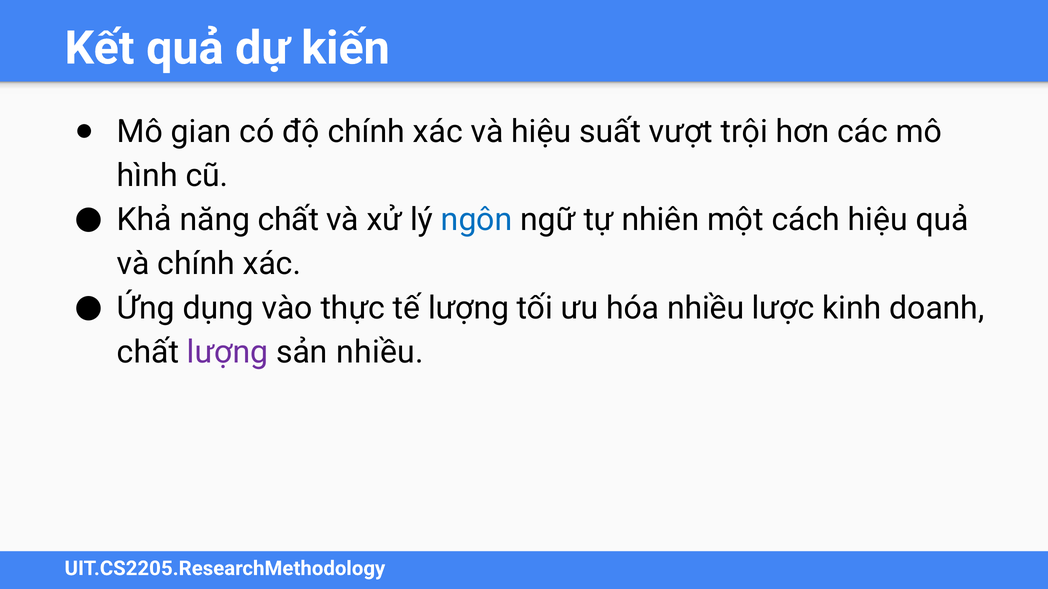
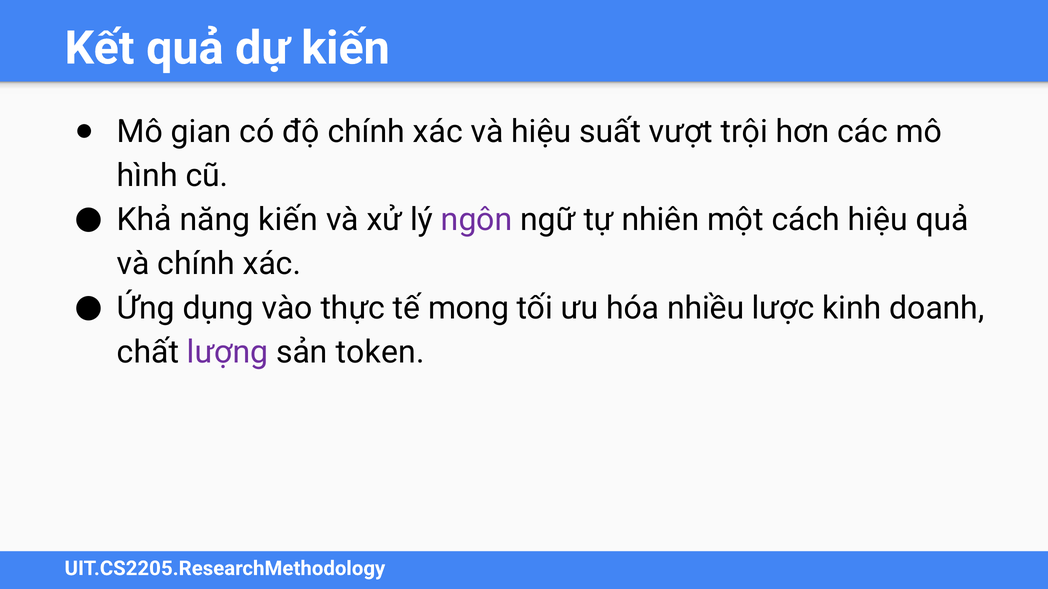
năng chất: chất -> kiến (288, 220)
ngôn colour: blue -> purple (477, 220)
tế lượng: lượng -> mong (469, 308)
sản nhiều: nhiều -> token (380, 352)
